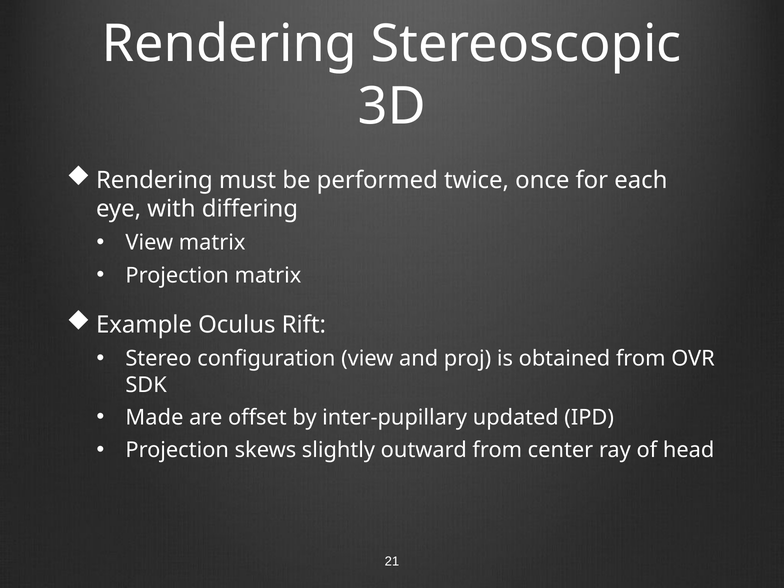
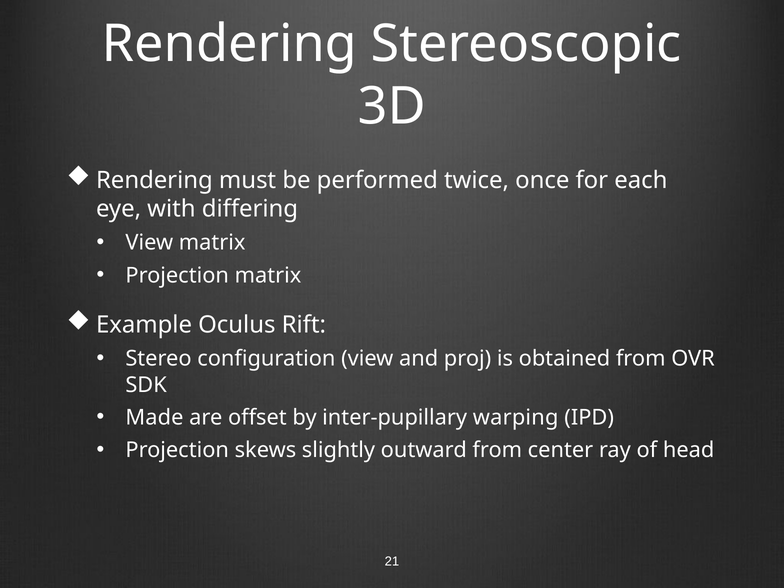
updated: updated -> warping (516, 418)
